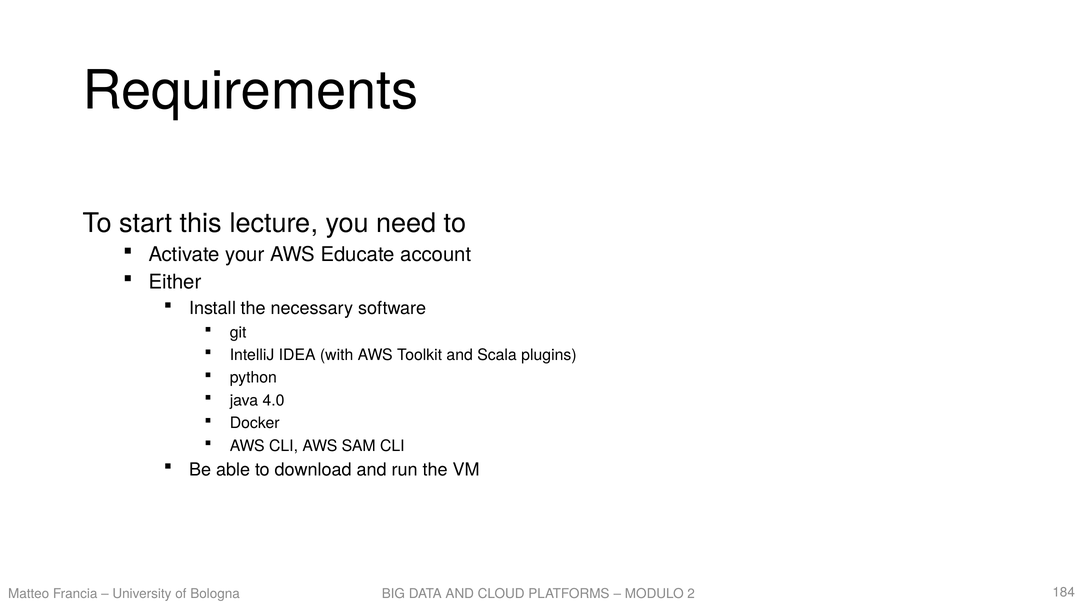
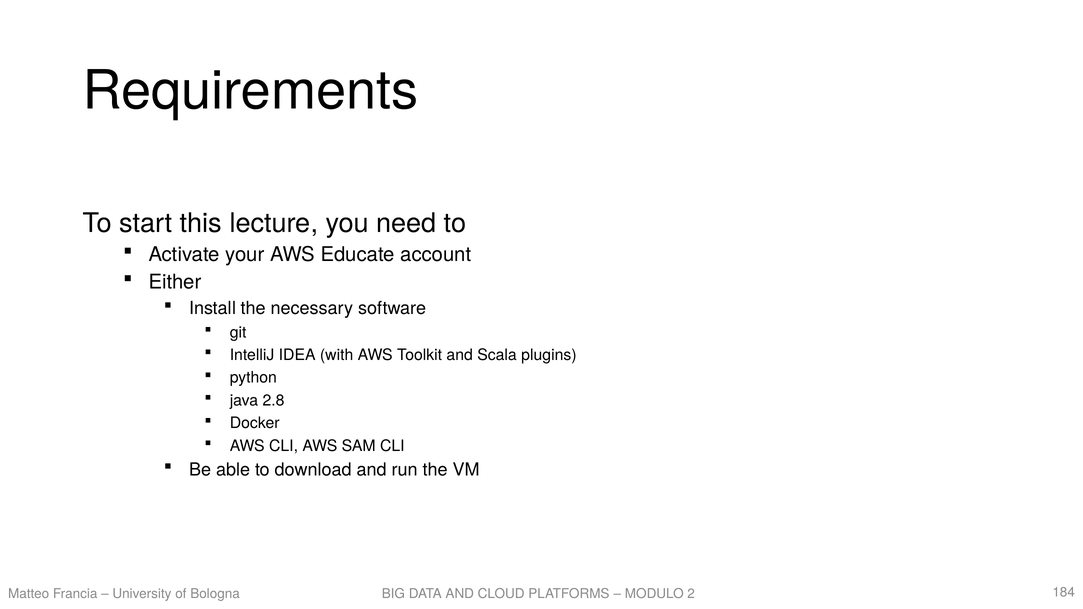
4.0: 4.0 -> 2.8 (274, 401)
